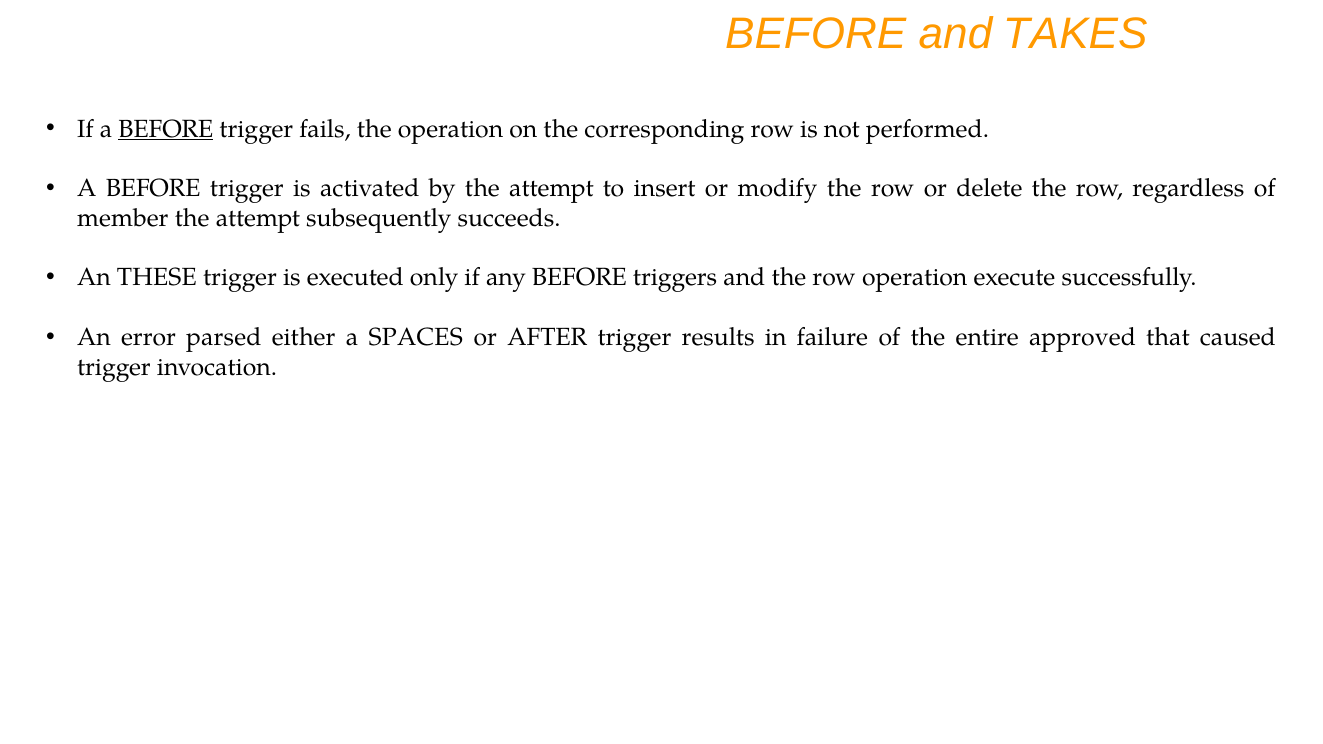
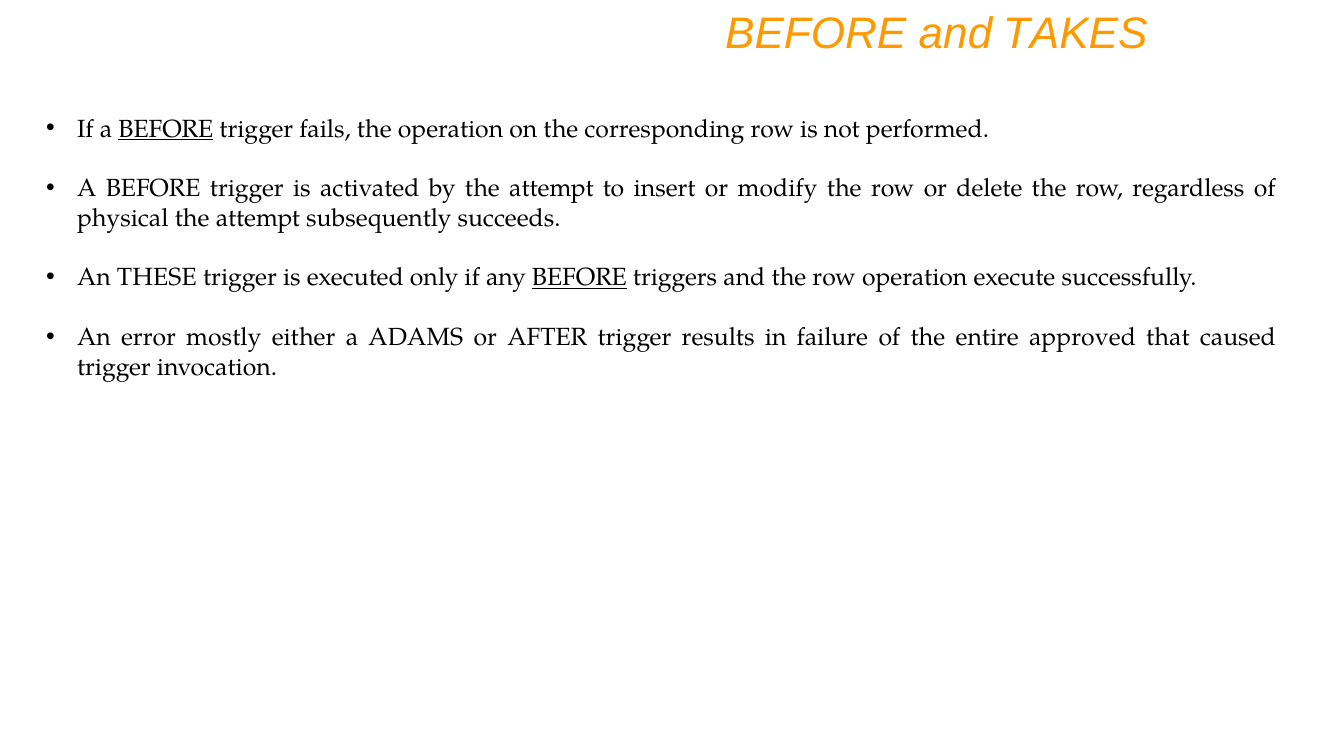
member: member -> physical (123, 218)
BEFORE underline: none -> present (579, 278)
parsed: parsed -> mostly (224, 337)
SPACES: SPACES -> ADAMS (416, 337)
